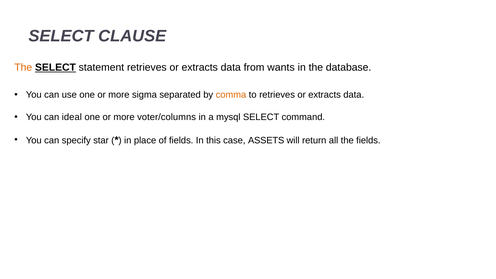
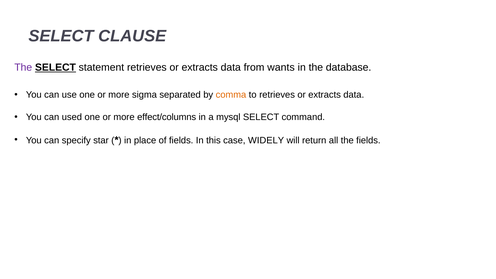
The colour: orange -> purple (23, 67)
ideal: ideal -> used (72, 117)
voter/columns: voter/columns -> effect/columns (167, 117)
ASSETS: ASSETS -> WIDELY (266, 141)
